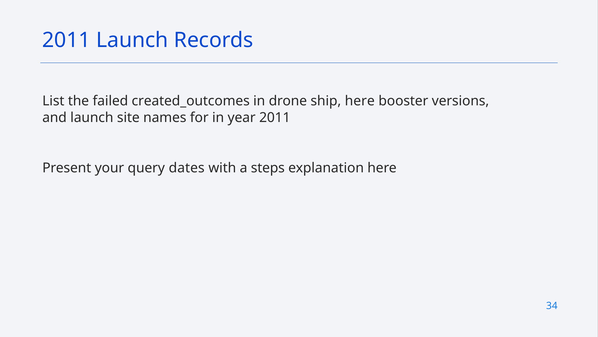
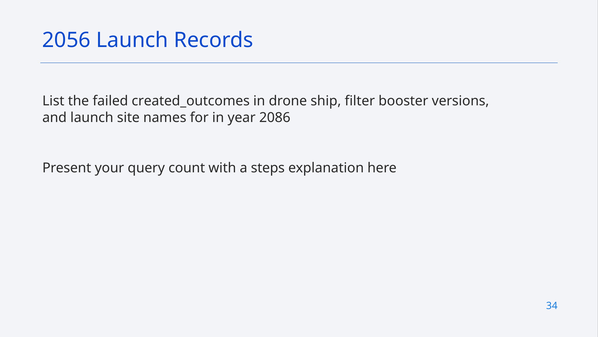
2011: 2011 -> 2056 (66, 40)
ship here: here -> filter (360, 101)
year 2011: 2011 -> 2086 (275, 117)
dates: dates -> count (187, 168)
